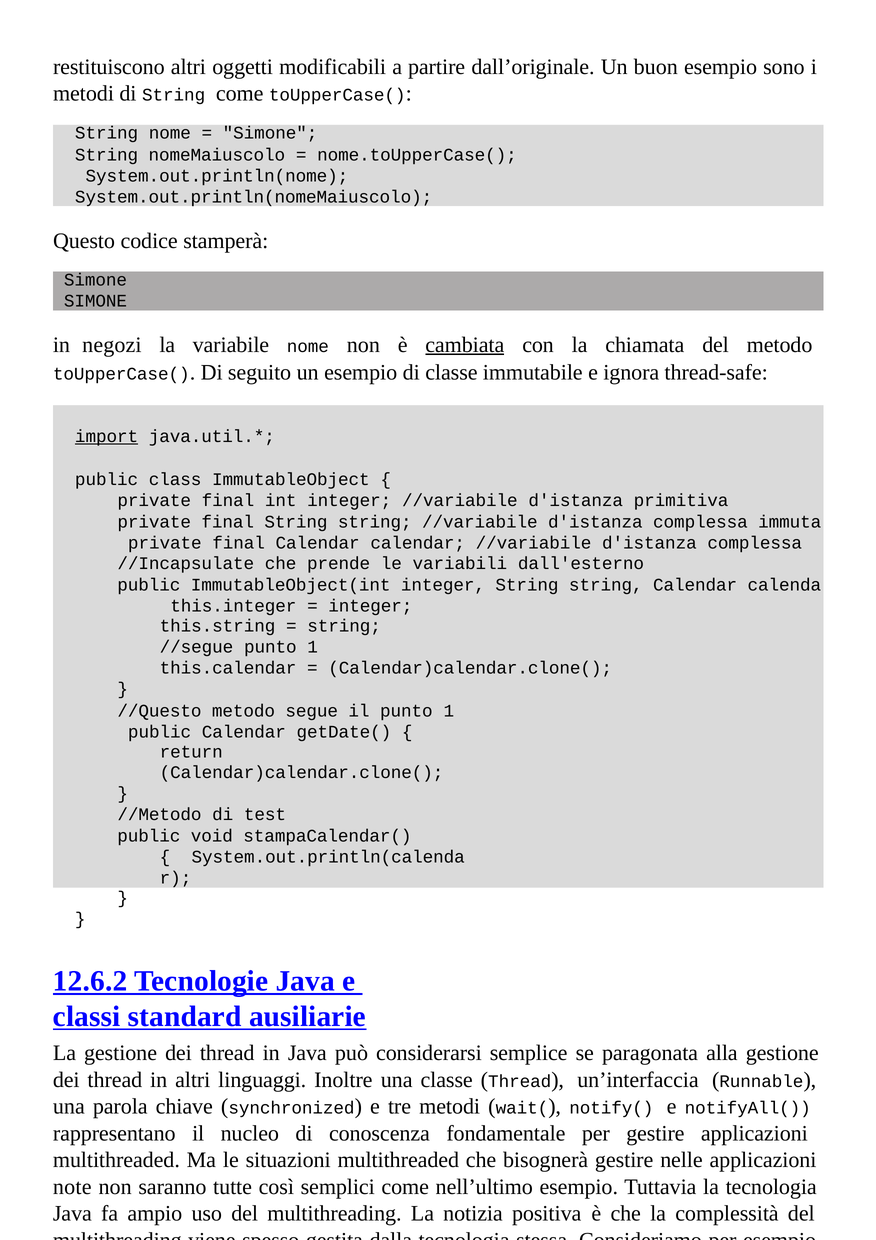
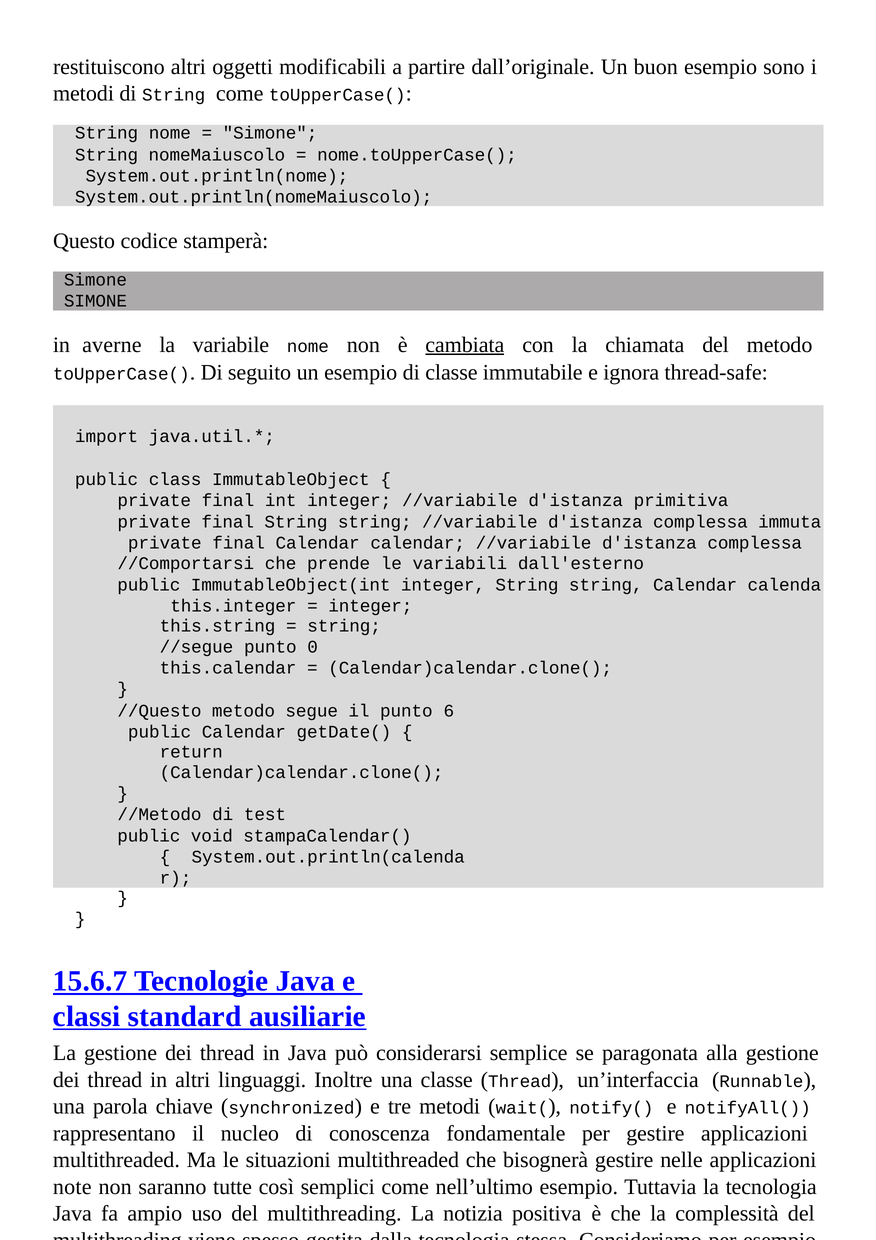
negozi: negozi -> averne (112, 345)
import underline: present -> none (107, 436)
//Incapsulate: //Incapsulate -> //Comportarsi (186, 563)
//segue punto 1: 1 -> 0 (313, 647)
il punto 1: 1 -> 6 (449, 711)
12.6.2: 12.6.2 -> 15.6.7 (90, 981)
